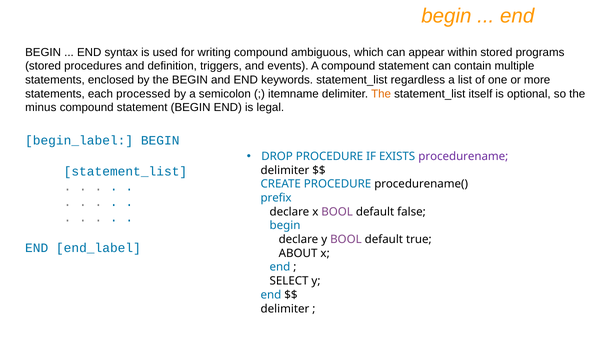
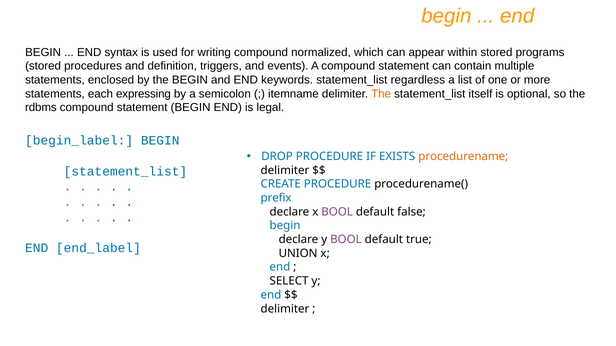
ambiguous: ambiguous -> normalized (321, 52)
processed: processed -> expressing (143, 94)
minus: minus -> rdbms (41, 108)
procedurename colour: purple -> orange (463, 157)
ABOUT: ABOUT -> UNION (298, 254)
